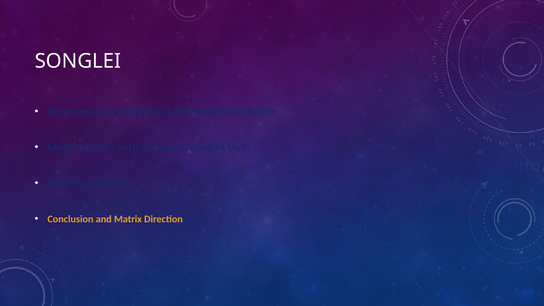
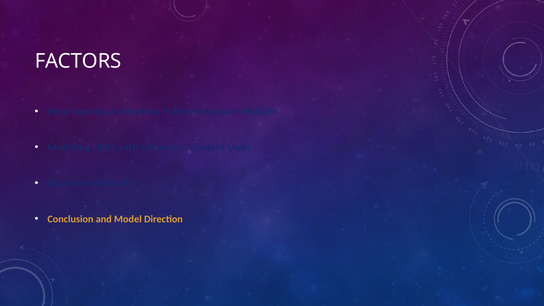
SONGLEI: SONGLEI -> FACTORS (78, 61)
Matrix: Matrix -> Model (128, 219)
